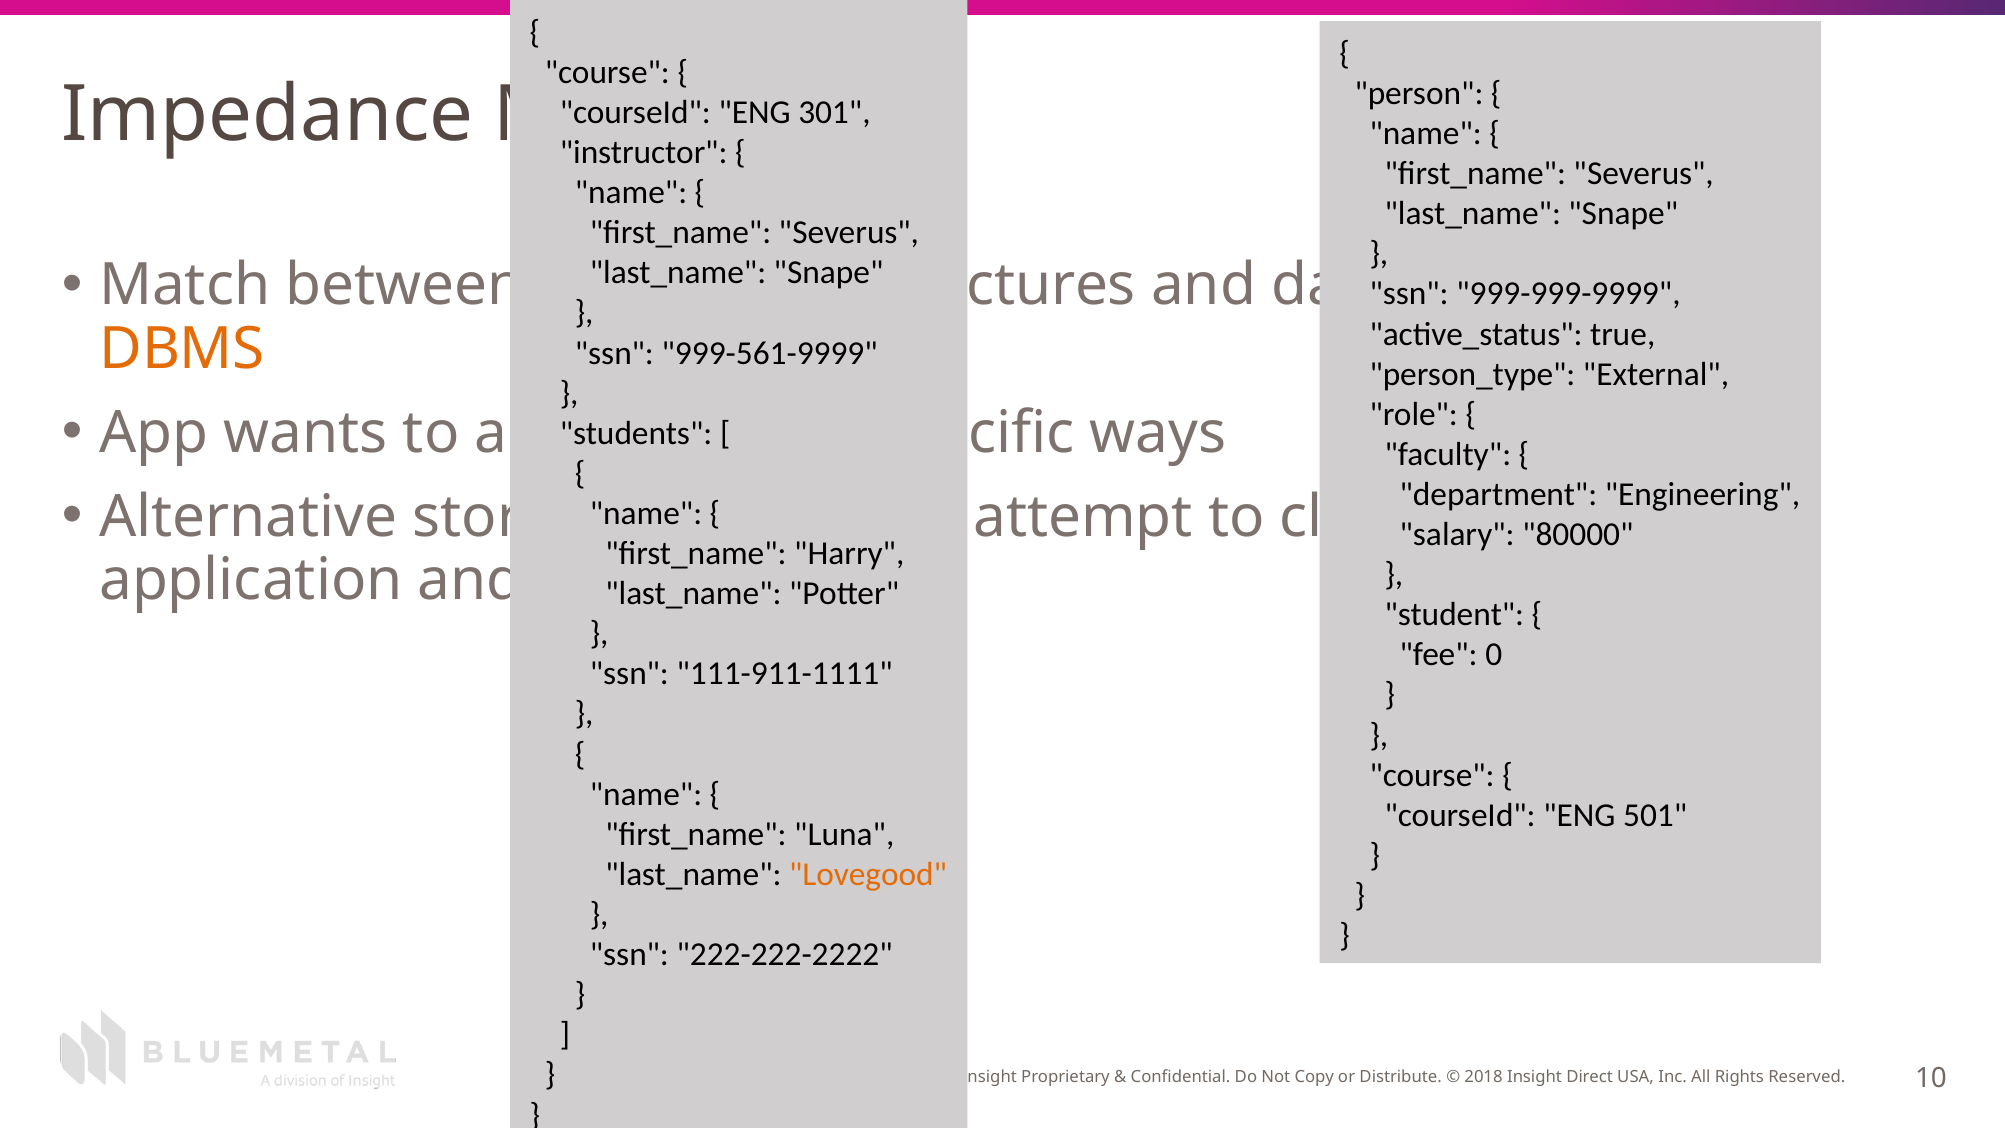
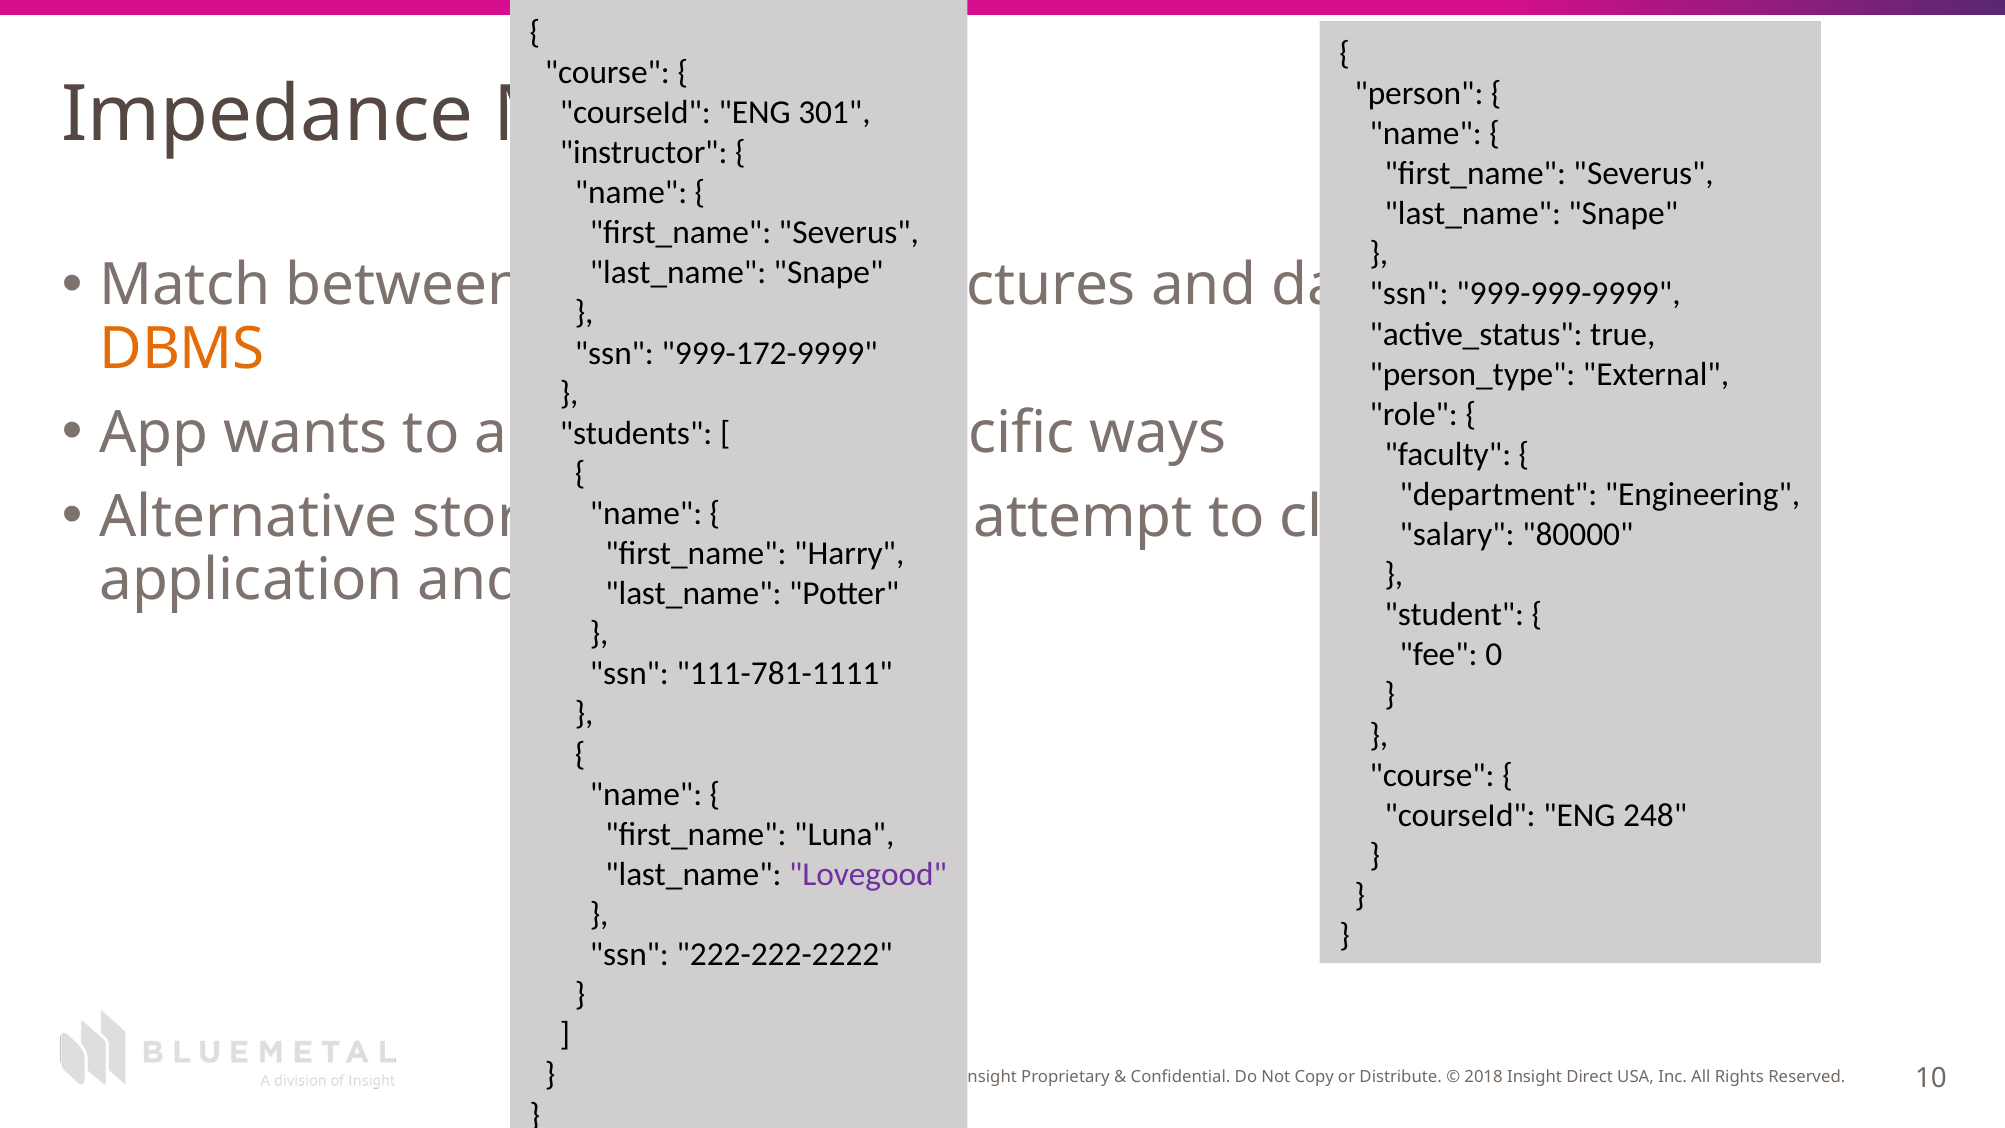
999-561-9999: 999-561-9999 -> 999-172-9999 (770, 353)
111-911-1111: 111-911-1111 -> 111-781-1111 (785, 674)
501: 501 -> 248 (1655, 815)
Lovegood colour: orange -> purple (868, 874)
